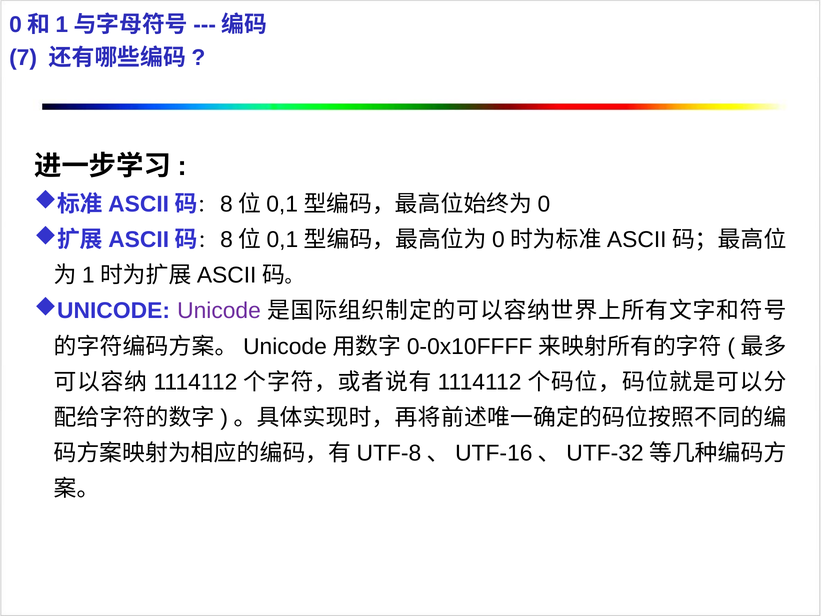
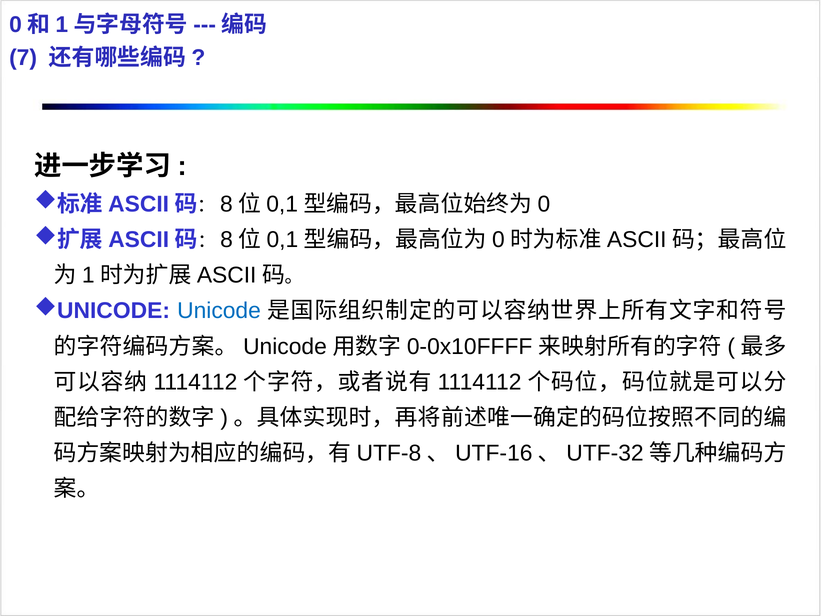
Unicode colour: purple -> blue (219, 311)
